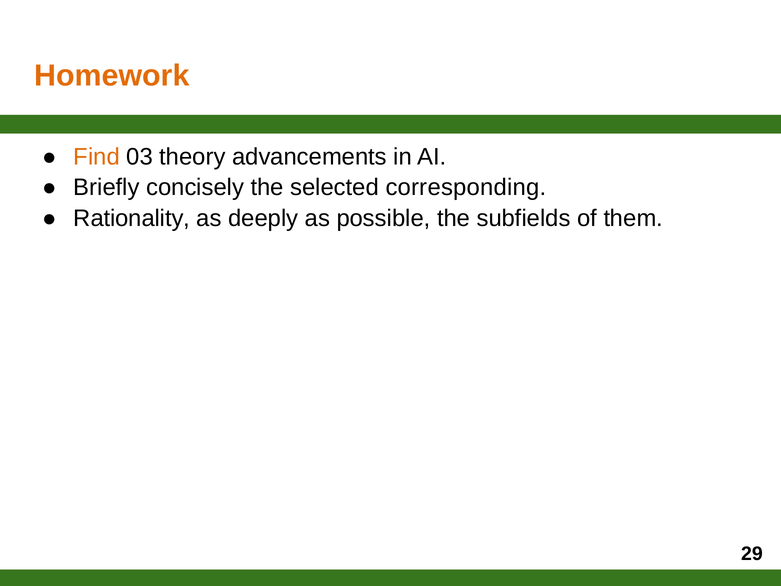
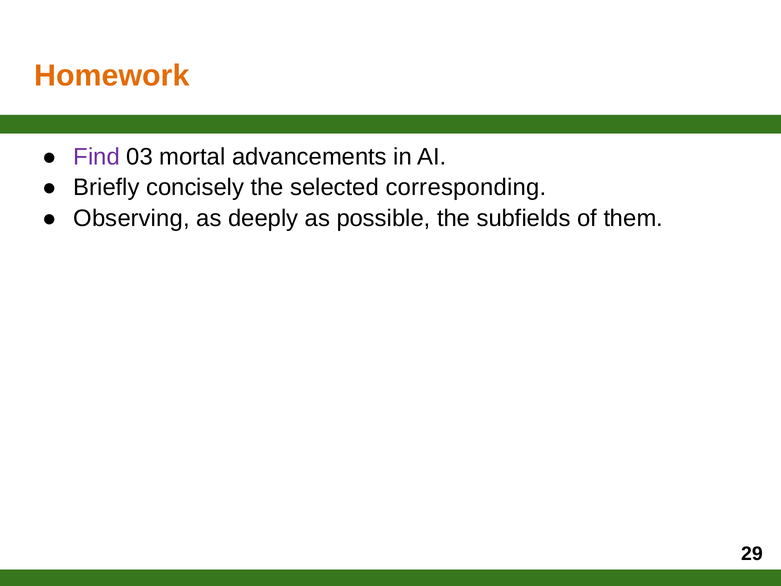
Find colour: orange -> purple (97, 157)
theory: theory -> mortal (192, 157)
Rationality: Rationality -> Observing (132, 218)
